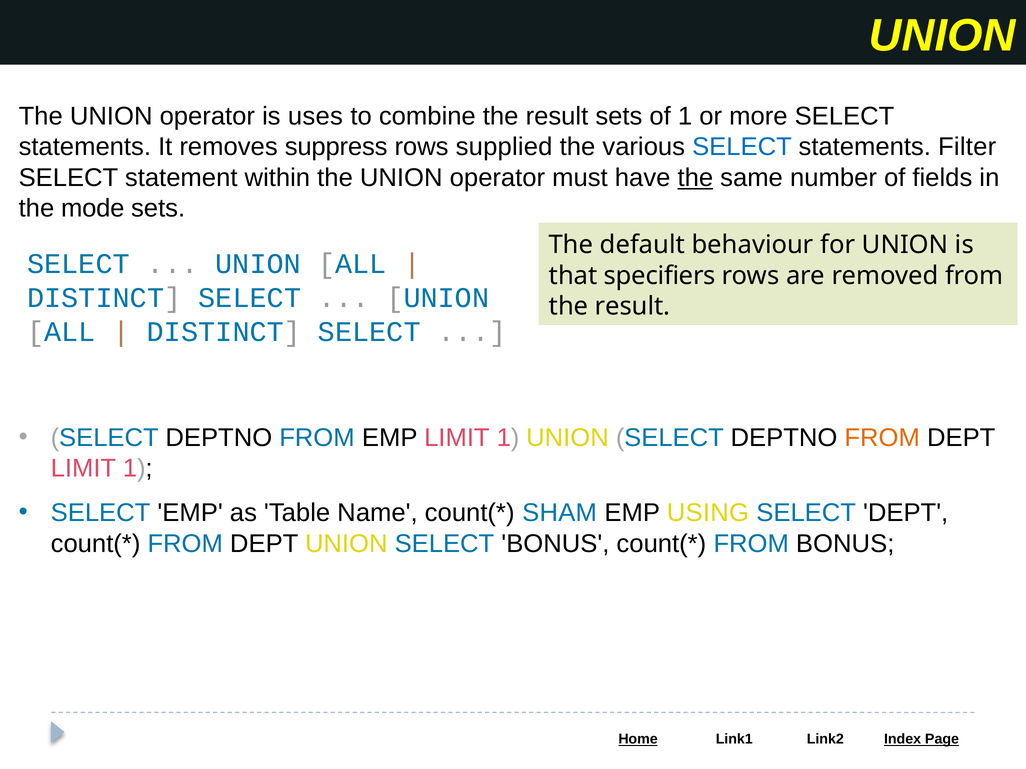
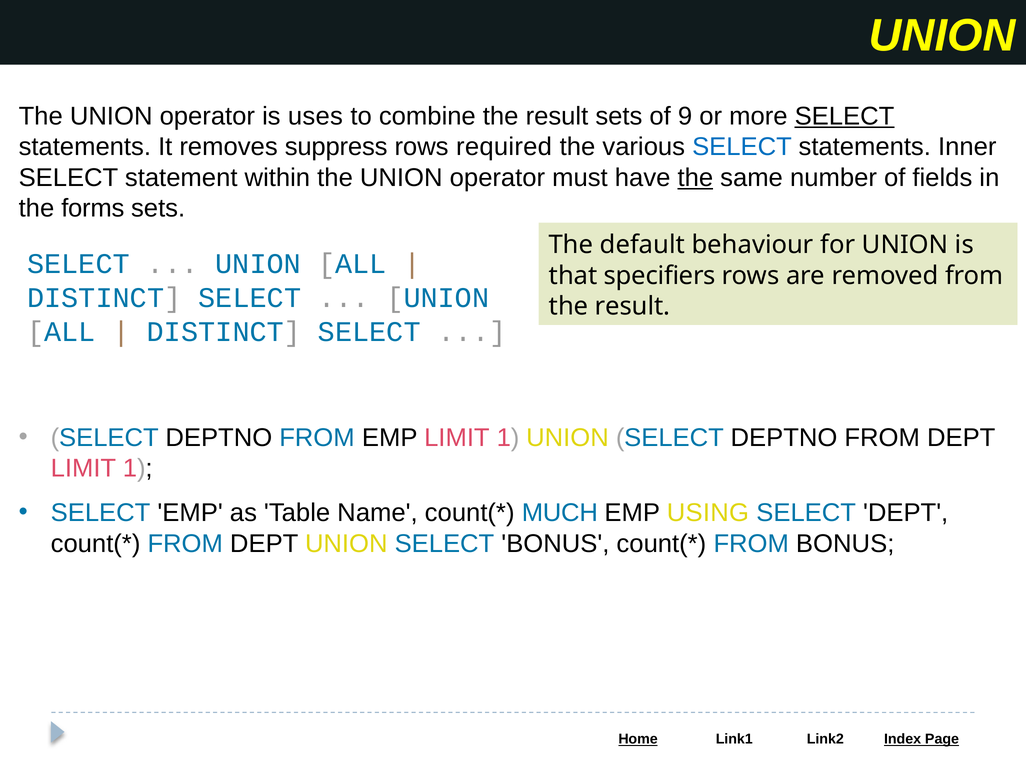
of 1: 1 -> 9 (685, 116)
SELECT underline: none -> present (845, 116)
supplied: supplied -> required (504, 147)
Filter: Filter -> Inner (967, 147)
mode: mode -> forms (93, 209)
FROM colour: orange -> black (882, 438)
SHAM: SHAM -> MUCH (560, 513)
